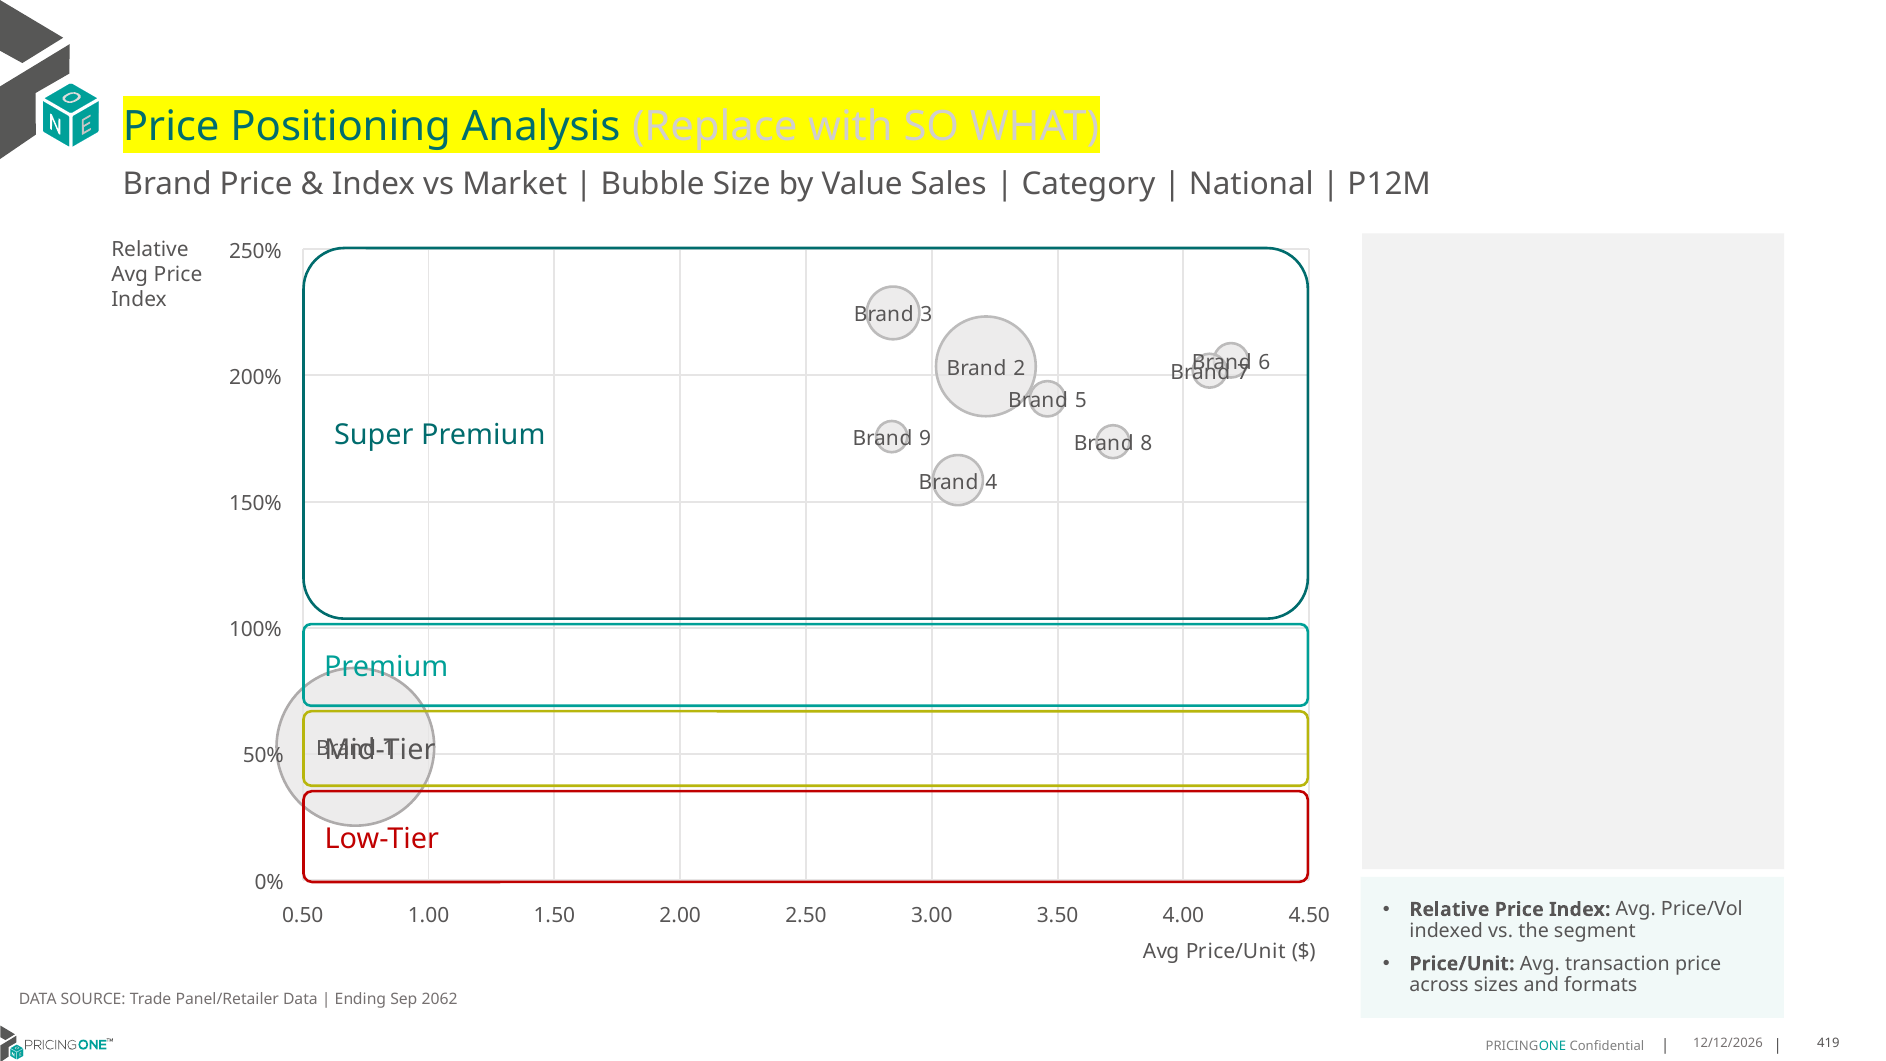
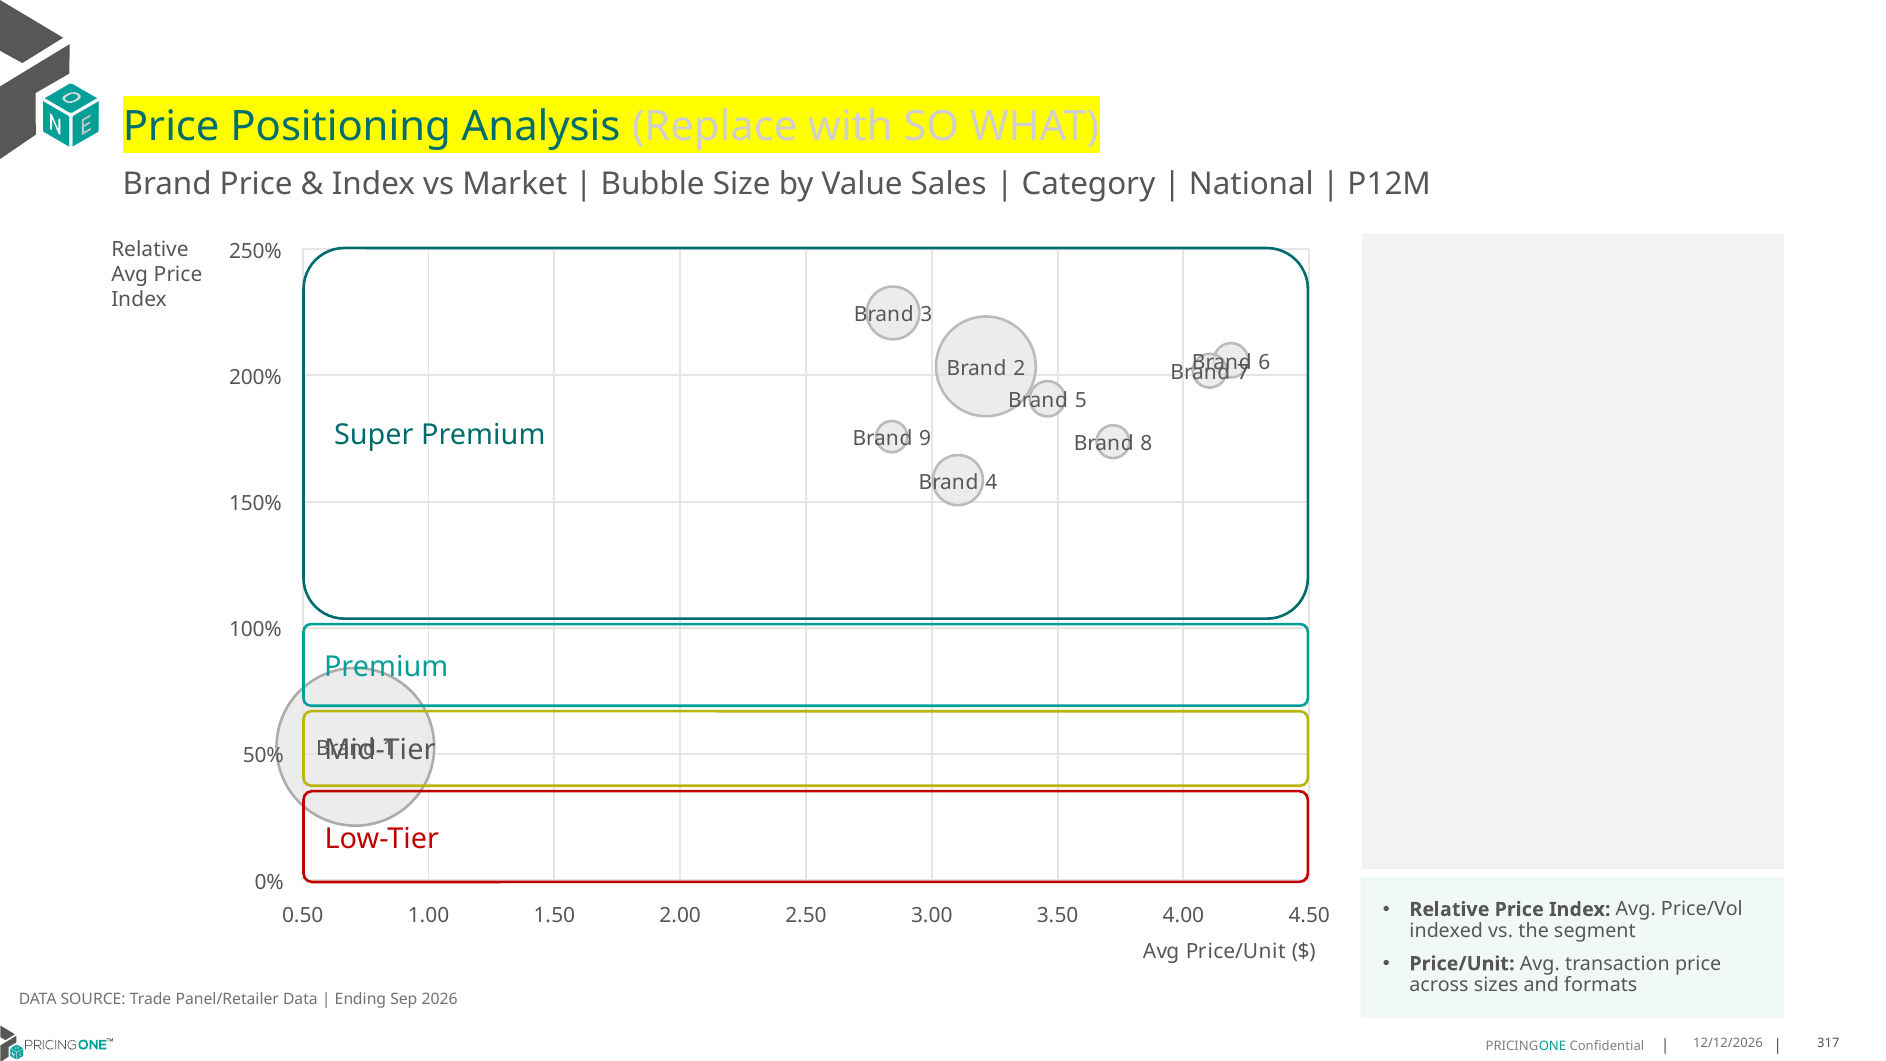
2062: 2062 -> 2026 (440, 999)
419: 419 -> 317 (1828, 1043)
